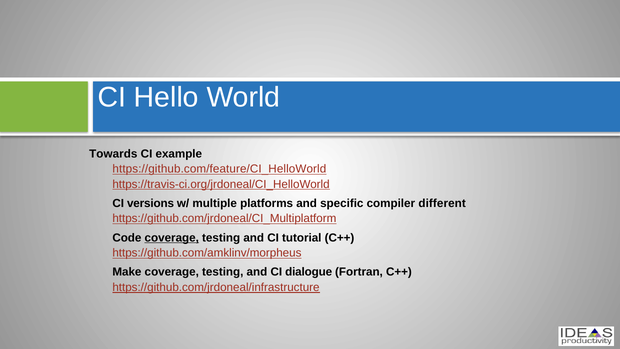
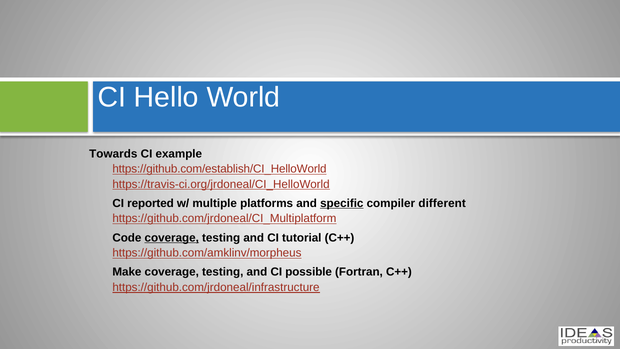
https://github.com/feature/CI_HelloWorld: https://github.com/feature/CI_HelloWorld -> https://github.com/establish/CI_HelloWorld (219, 169)
versions: versions -> reported (150, 203)
specific underline: none -> present (342, 203)
dialogue: dialogue -> possible (309, 272)
